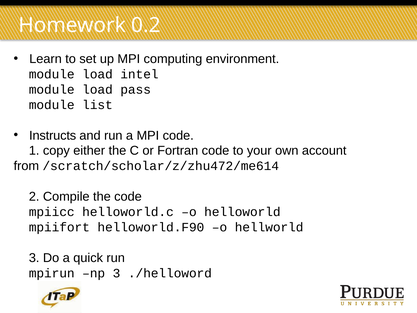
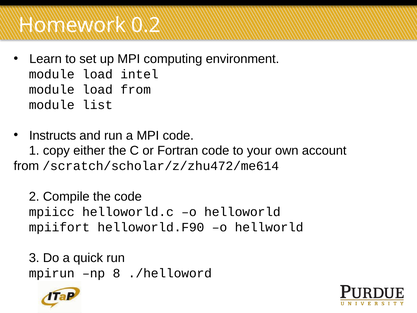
load pass: pass -> from (136, 90)
np 3: 3 -> 8 (117, 273)
